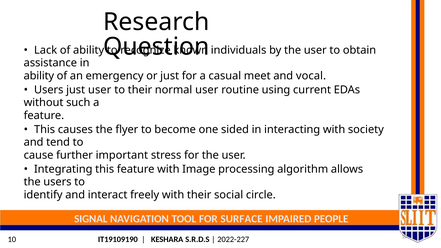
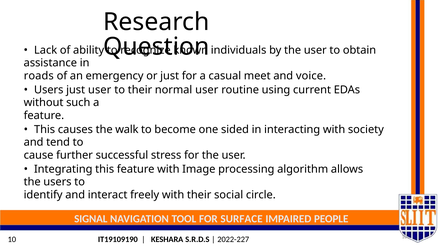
ability: ability -> roads (39, 76)
vocal: vocal -> voice (311, 76)
flyer: flyer -> walk (127, 130)
important: important -> successful (122, 155)
